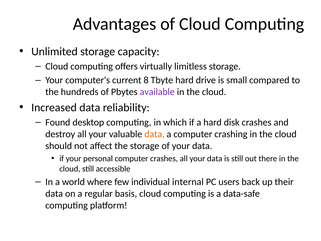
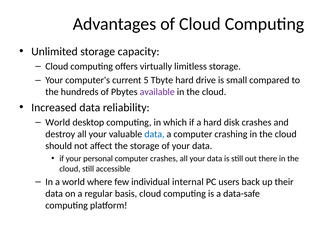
8: 8 -> 5 (146, 80)
Found: Found -> World (58, 122)
data colour: orange -> blue (154, 134)
